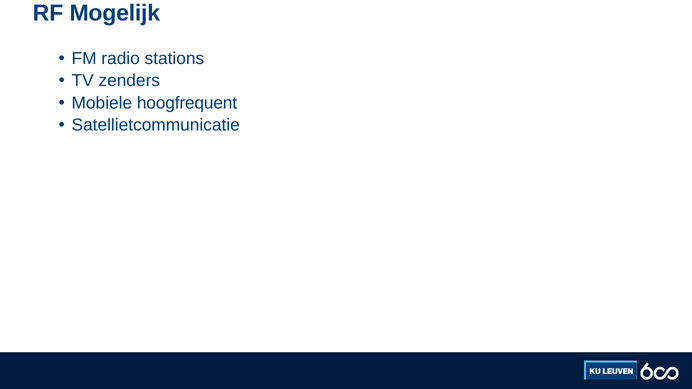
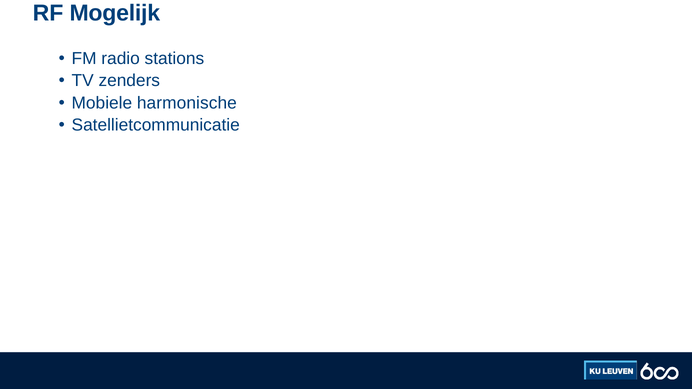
hoogfrequent: hoogfrequent -> harmonische (187, 103)
